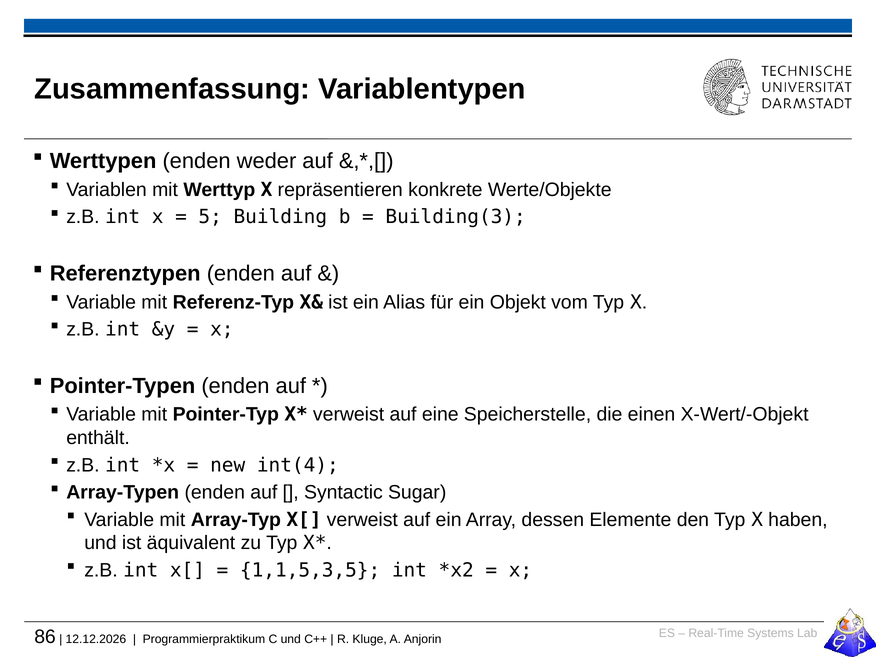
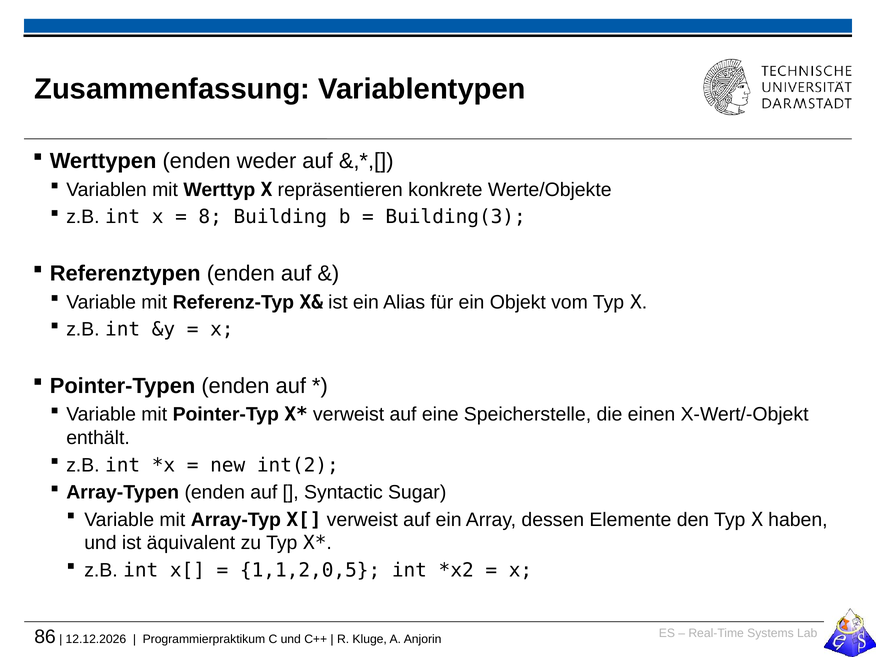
5: 5 -> 8 (210, 217)
int(4: int(4 -> int(2 (298, 465)
1,1,5,3,5: 1,1,5,3,5 -> 1,1,2,0,5 (310, 570)
